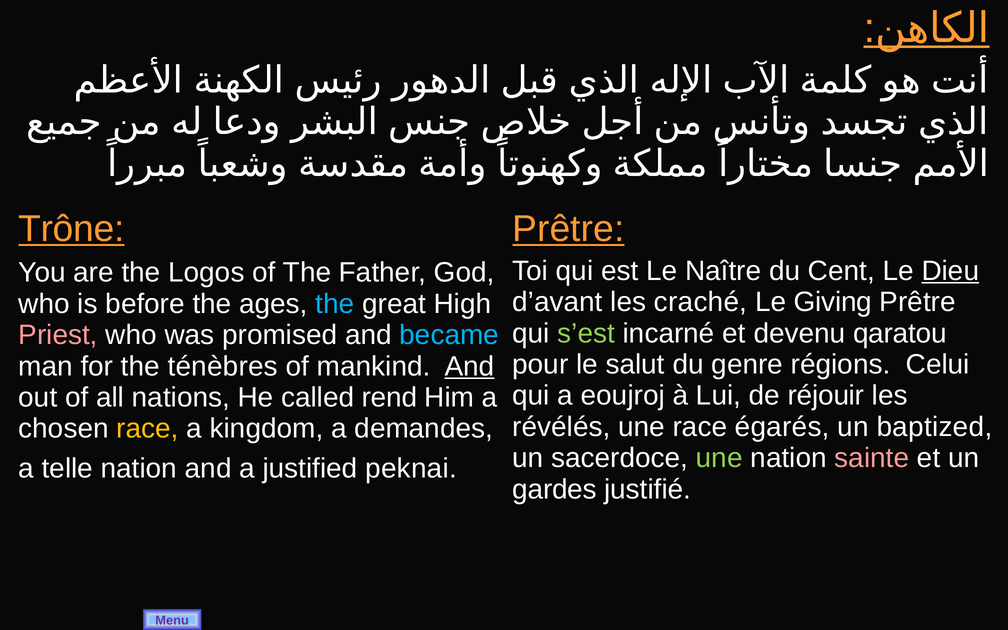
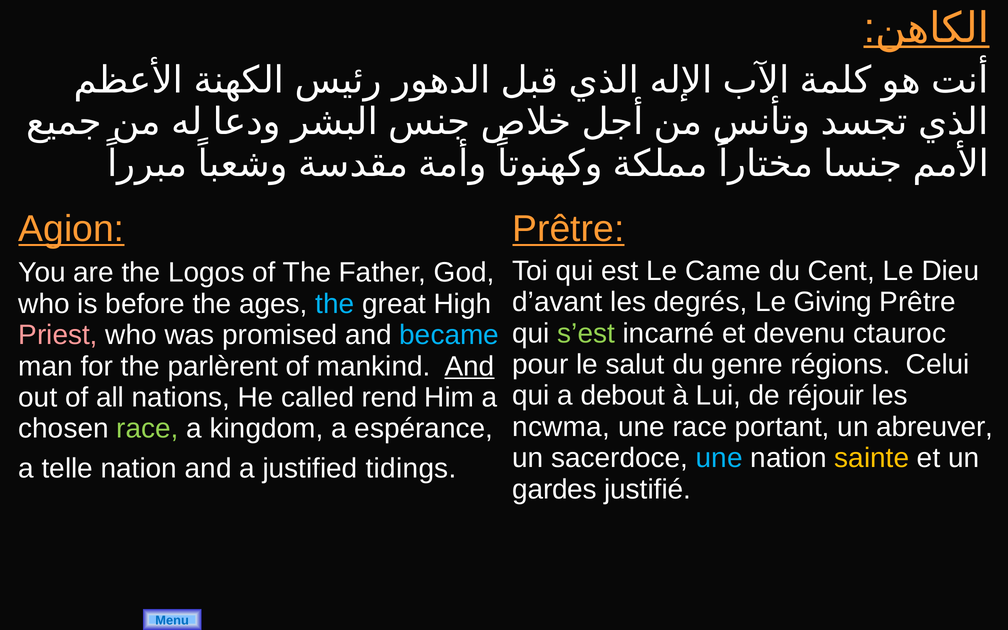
Trône: Trône -> Agion (71, 229)
Naître: Naître -> Came (723, 271)
Dieu underline: present -> none (950, 271)
craché: craché -> degrés (701, 302)
qaratou: qaratou -> ctauroc (900, 333)
ténèbres: ténèbres -> parlèrent (223, 366)
eoujroj: eoujroj -> debout (623, 396)
révélés: révélés -> ncwma (561, 427)
égarés: égarés -> portant (782, 427)
baptized: baptized -> abreuver (935, 427)
race colour: yellow -> light green (148, 429)
demandes: demandes -> espérance (424, 429)
une colour: light green -> light blue (719, 458)
sainte colour: pink -> yellow (872, 458)
peknai: peknai -> tidings (411, 468)
Menu colour: purple -> blue (172, 620)
